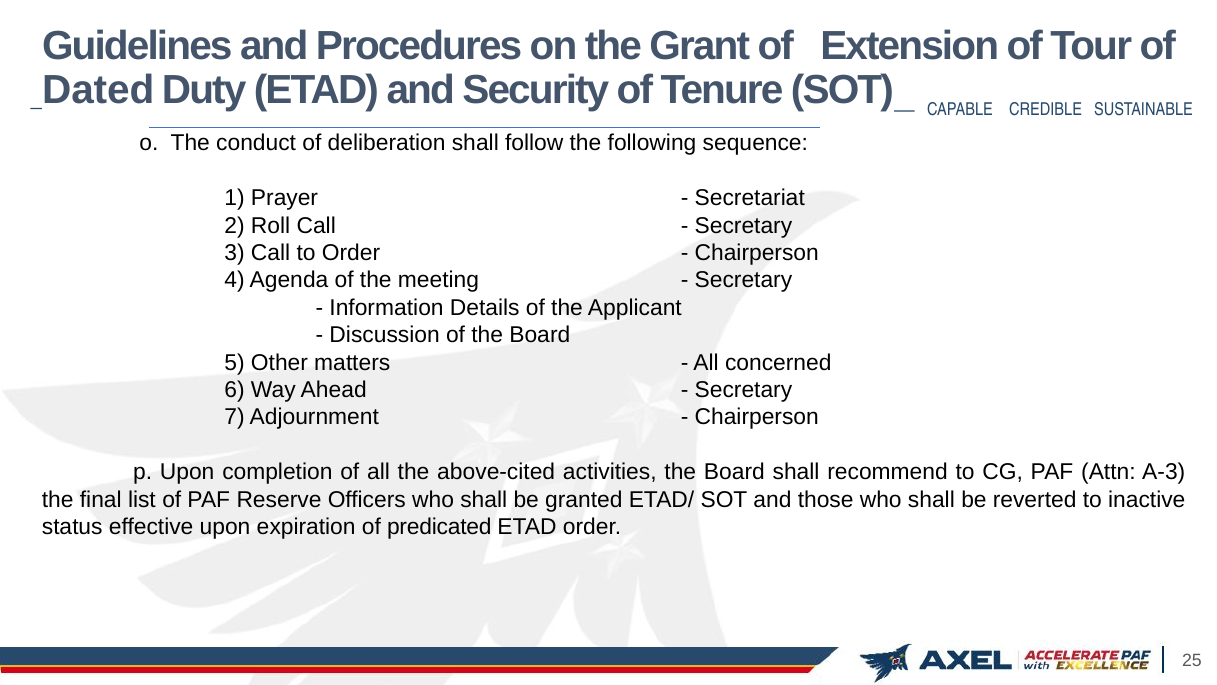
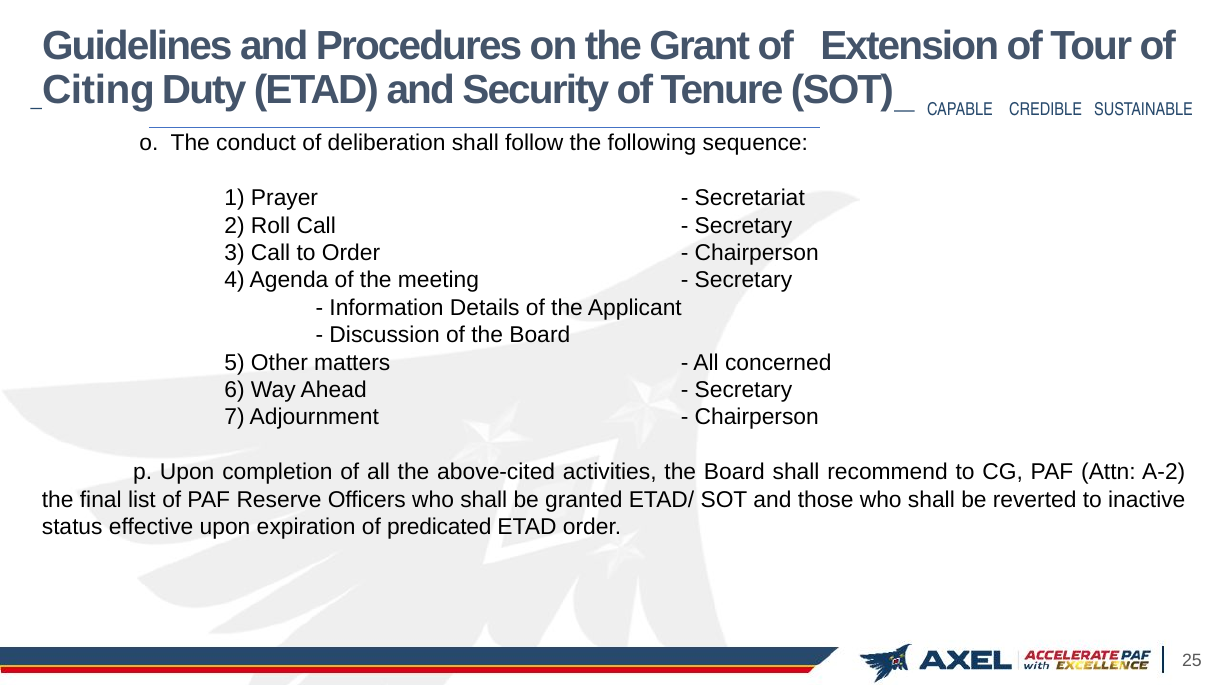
Dated: Dated -> Citing (98, 90)
A-3: A-3 -> A-2 (1164, 472)
